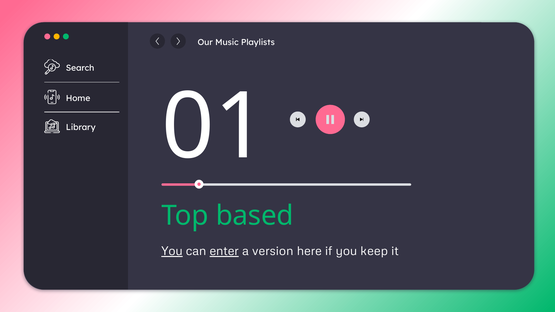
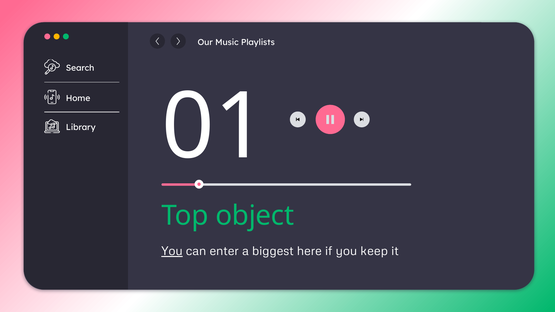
based: based -> object (255, 216)
enter underline: present -> none (224, 251)
version: version -> biggest (273, 251)
